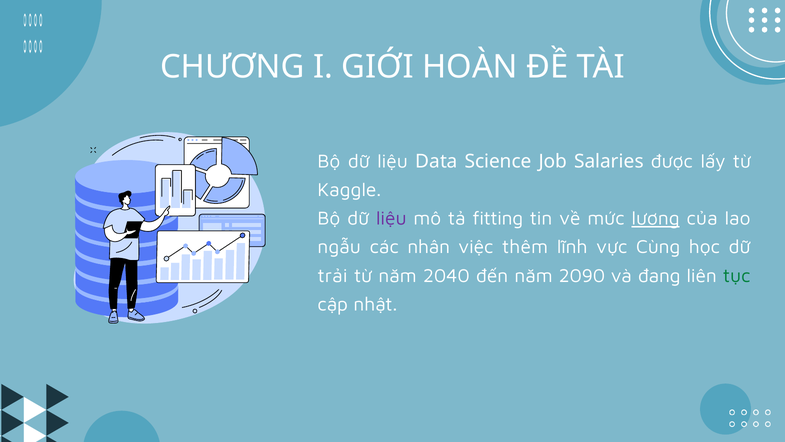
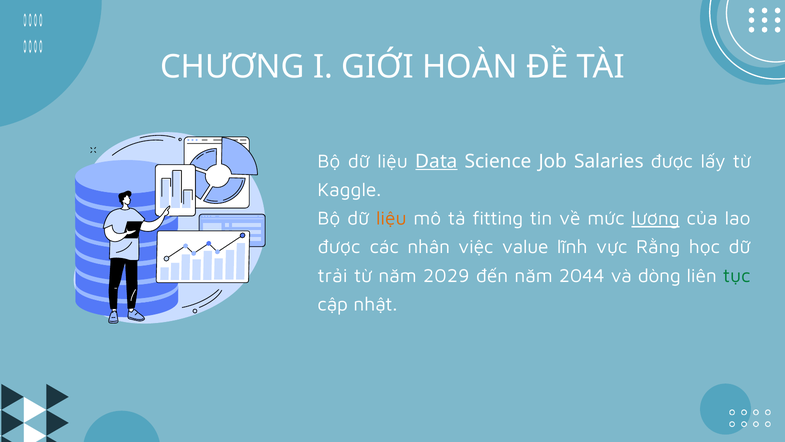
Data underline: none -> present (437, 161)
liệu colour: purple -> orange (391, 218)
ngẫu: ngẫu -> được (339, 247)
thêm: thêm -> value (525, 247)
Cùng: Cùng -> Rằng (658, 247)
2040: 2040 -> 2029 (446, 276)
2090: 2090 -> 2044 (582, 276)
đang: đang -> dòng (659, 276)
